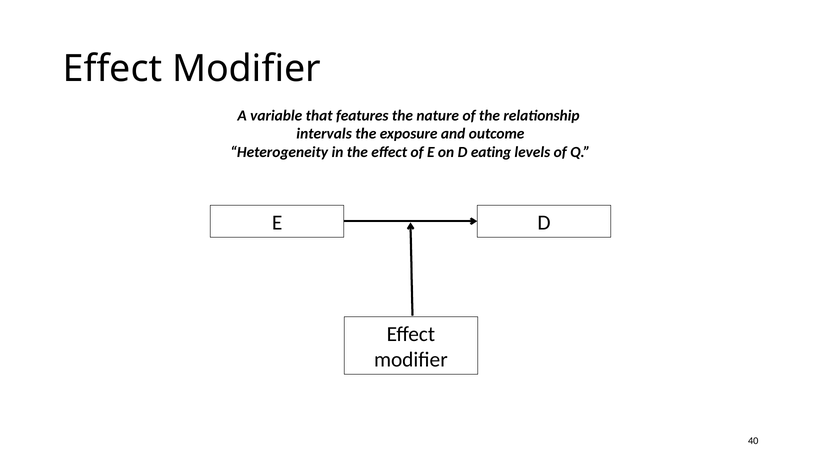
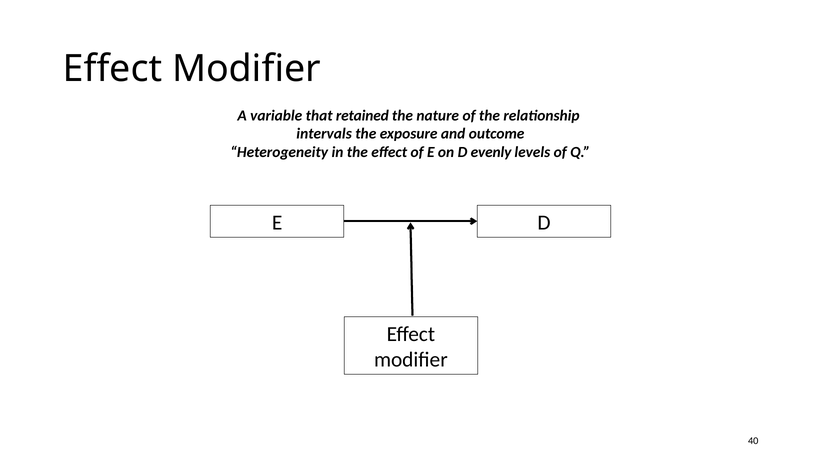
features: features -> retained (362, 115)
eating: eating -> evenly (491, 152)
